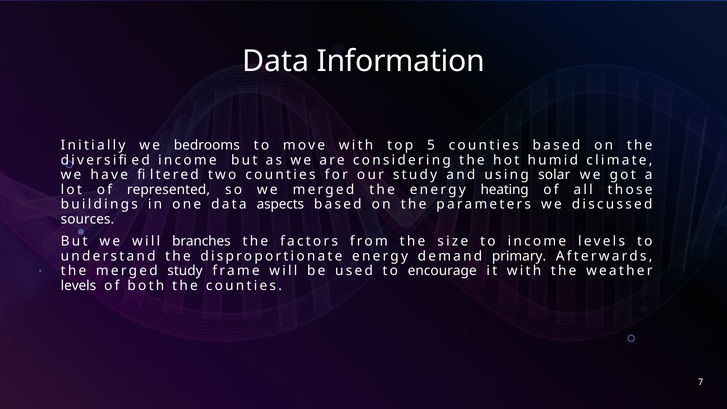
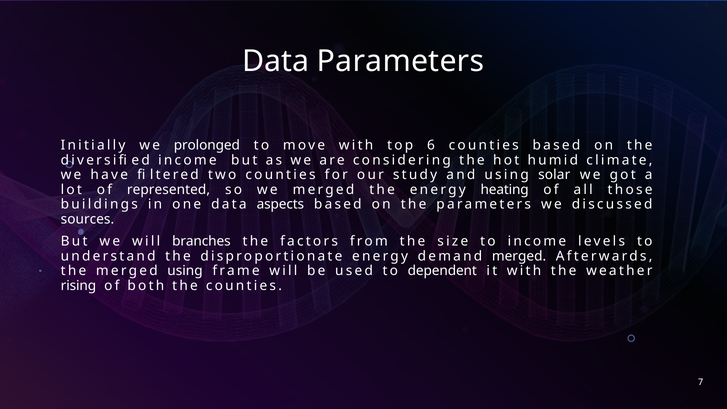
Data Information: Information -> Parameters (401, 61)
bedrooms: bedrooms -> prolonged (207, 145)
5: 5 -> 6 (431, 145)
demand primary: primary -> merged (519, 256)
merged study: study -> using (185, 271)
encourage: encourage -> dependent (442, 271)
levels: levels -> rising (78, 286)
